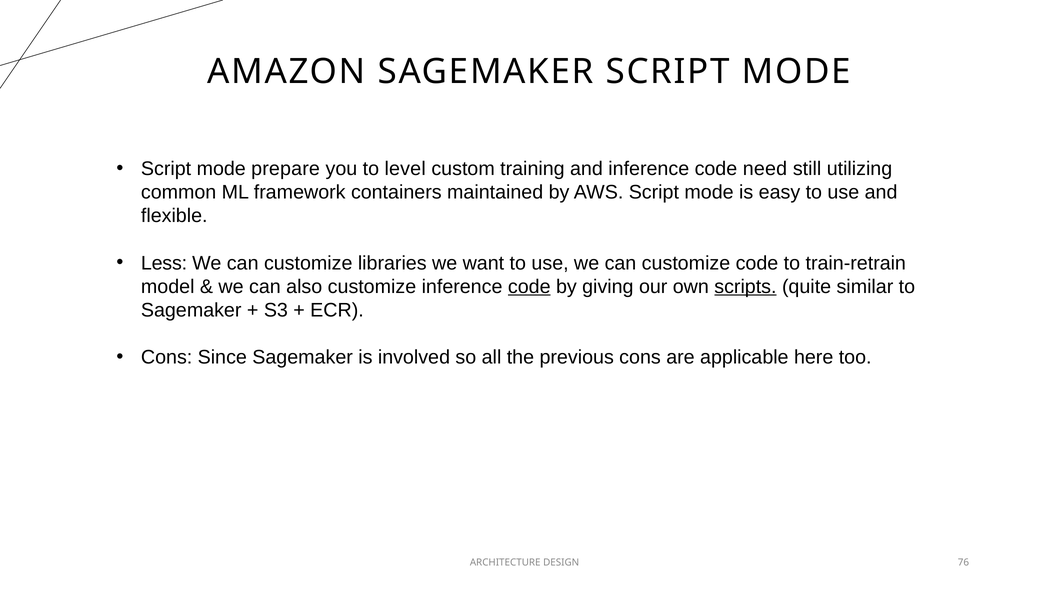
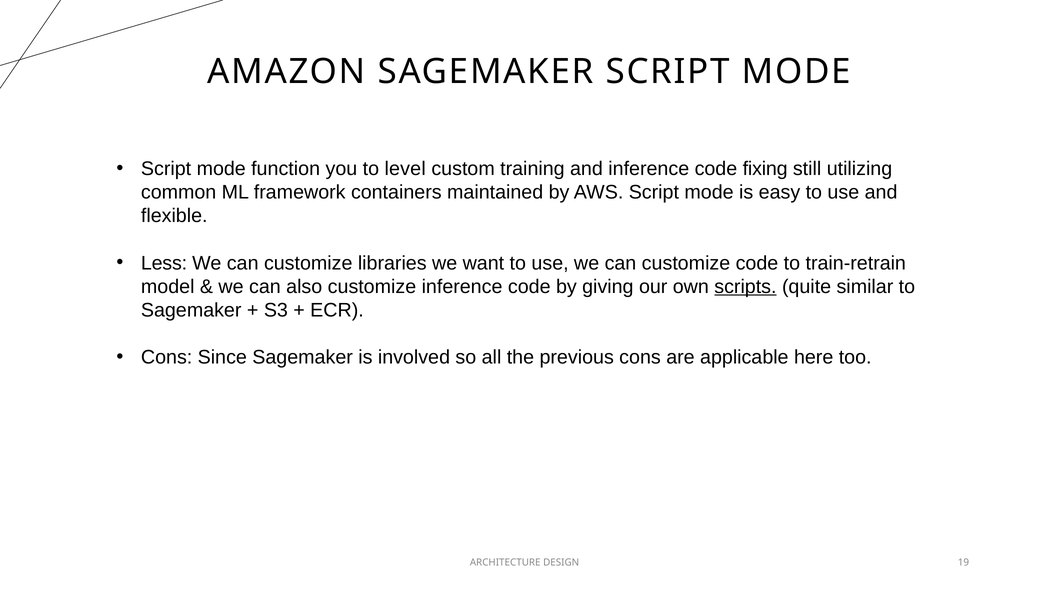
prepare: prepare -> function (286, 169)
need: need -> fixing (765, 169)
code underline: present -> none (529, 287)
76: 76 -> 19 (963, 562)
